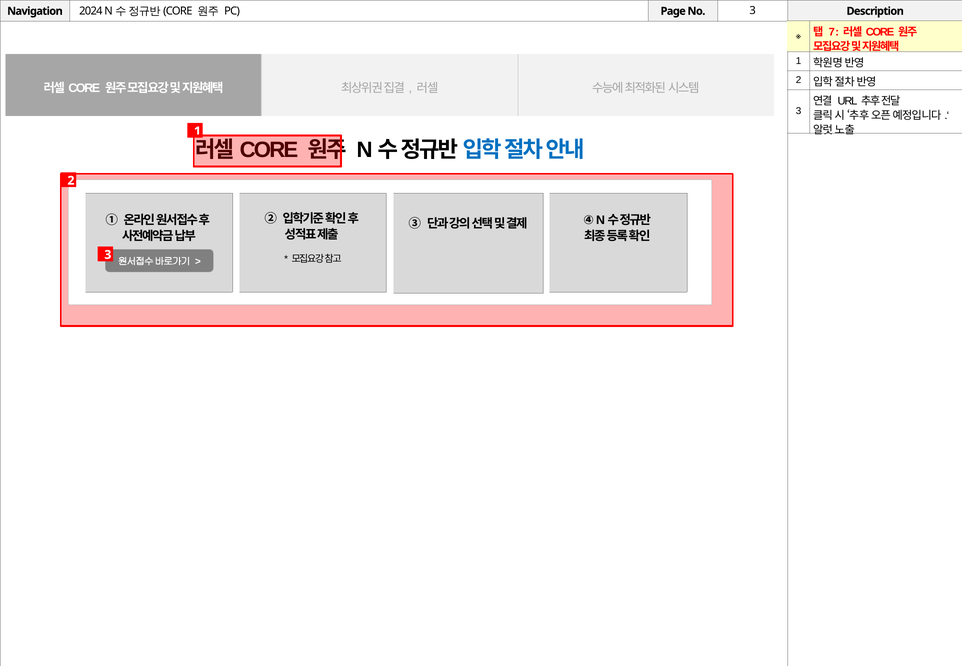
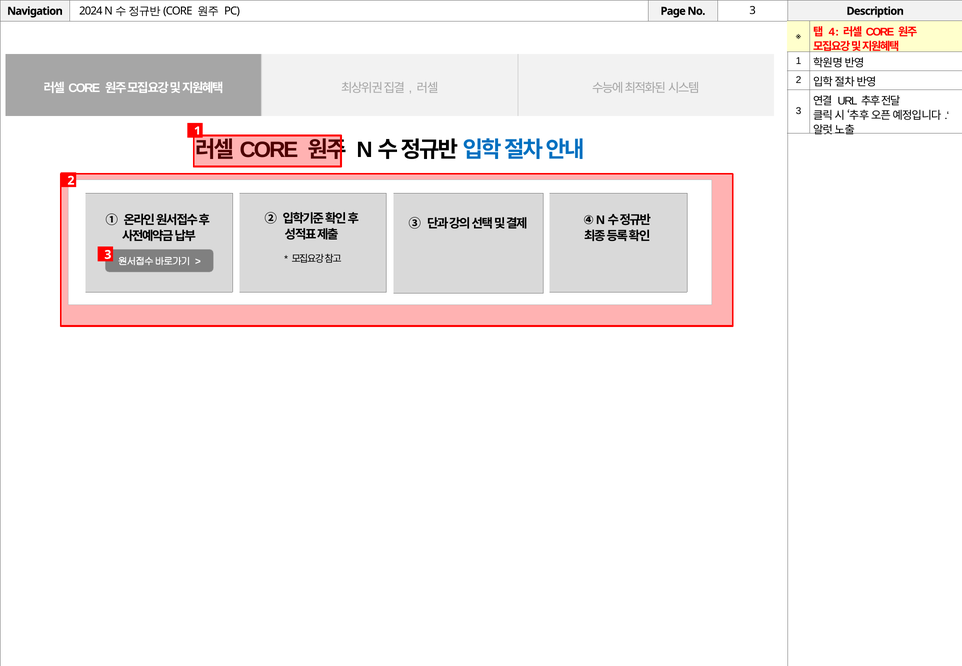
7: 7 -> 4 (832, 32)
